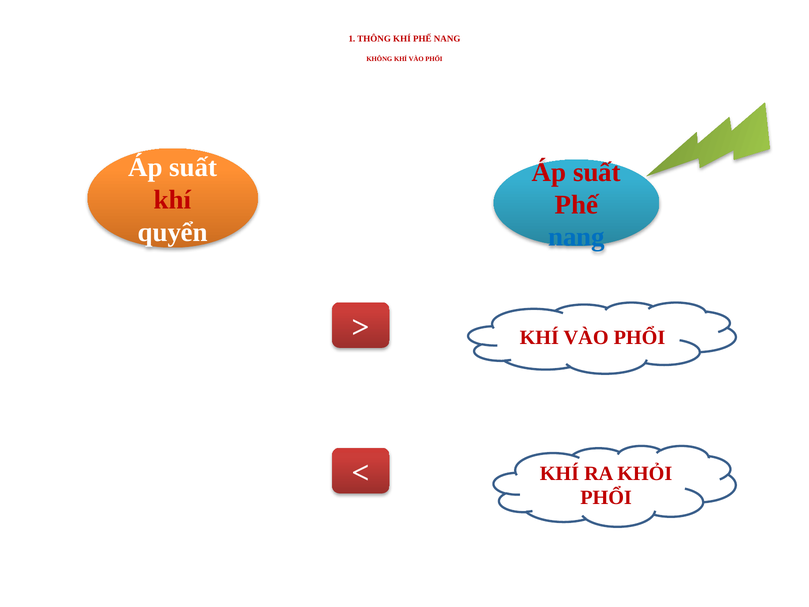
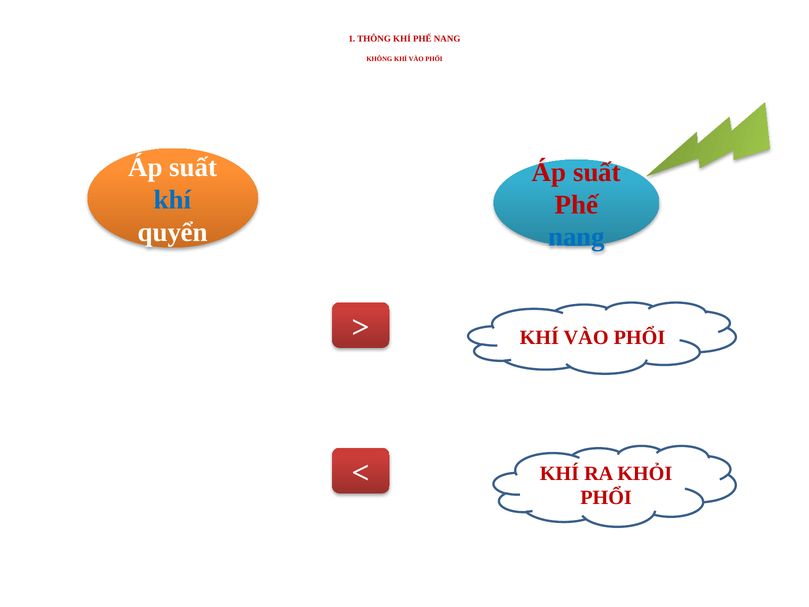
khí colour: red -> blue (173, 200)
